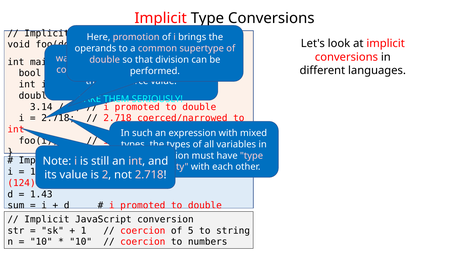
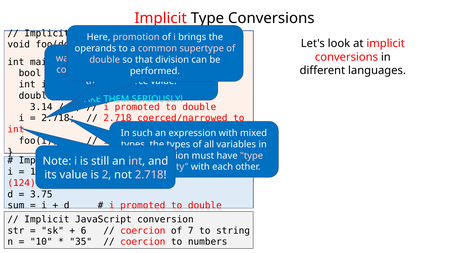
1.43: 1.43 -> 3.75 (41, 194)
1: 1 -> 6 (84, 230)
5: 5 -> 7 (191, 230)
10: 10 -> 35 (81, 241)
